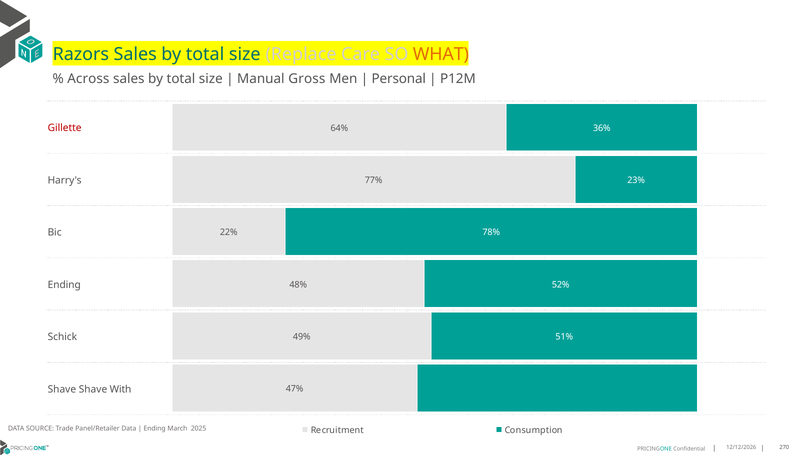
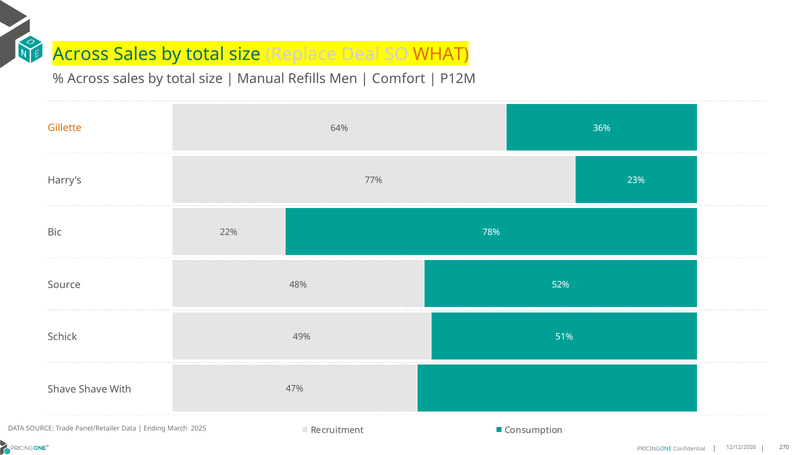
Razors: Razors -> Across (81, 54)
Care: Care -> Deal (360, 54)
Gross: Gross -> Refills (307, 79)
Personal: Personal -> Comfort (399, 79)
Gillette colour: red -> orange (65, 128)
Ending: Ending -> Source (64, 285)
